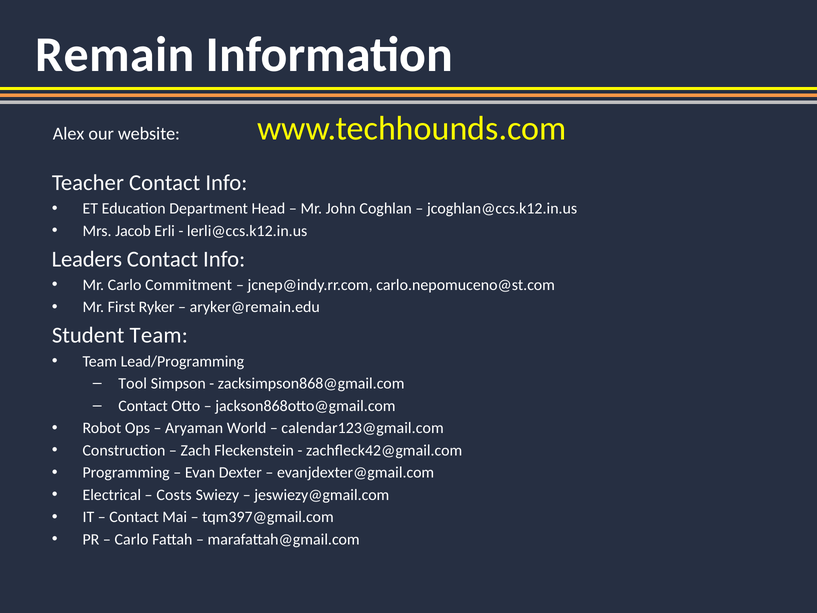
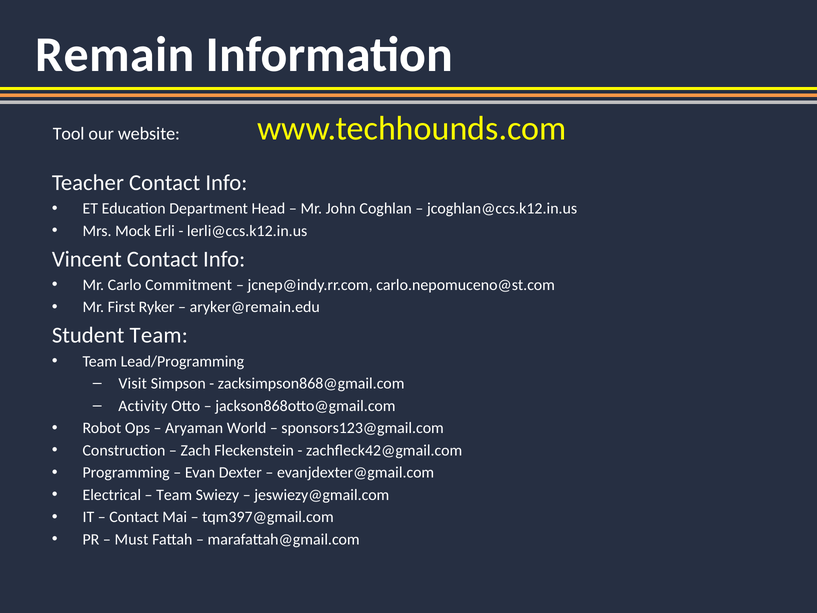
Alex: Alex -> Tool (69, 134)
Jacob: Jacob -> Mock (133, 231)
Leaders: Leaders -> Vincent (87, 259)
Tool: Tool -> Visit (133, 383)
Contact: Contact -> Activity (143, 406)
calendar123@gmail.com: calendar123@gmail.com -> sponsors123@gmail.com (363, 428)
Costs: Costs -> Team (174, 495)
Carlo: Carlo -> Must (131, 539)
